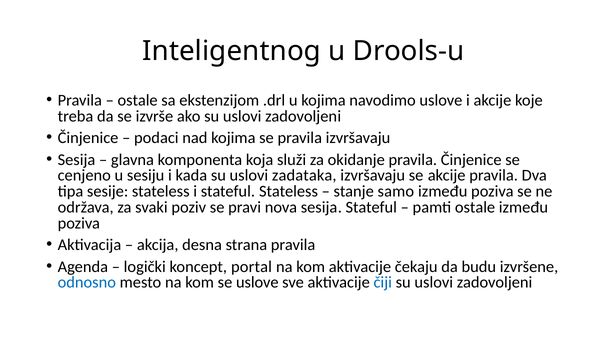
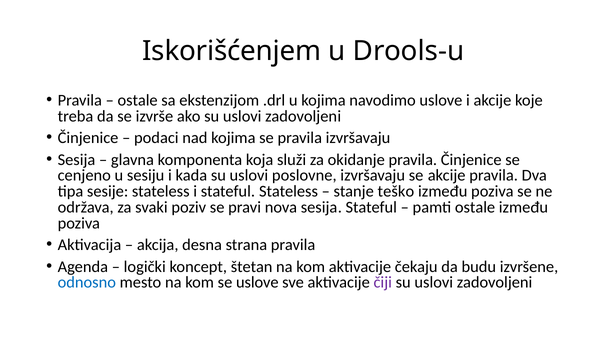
Inteligentnog: Inteligentnog -> Iskorišćenjem (232, 51)
zadataka: zadataka -> poslovne (304, 176)
samo: samo -> teško (396, 192)
portal: portal -> štetan (252, 267)
čiji colour: blue -> purple (383, 283)
